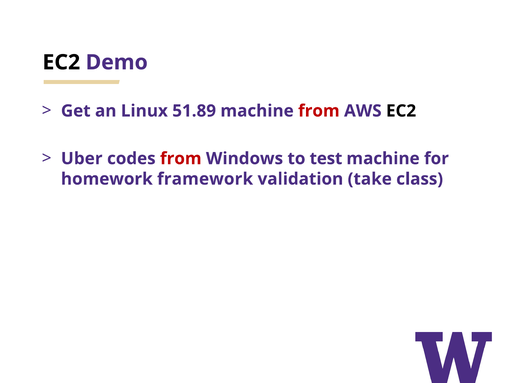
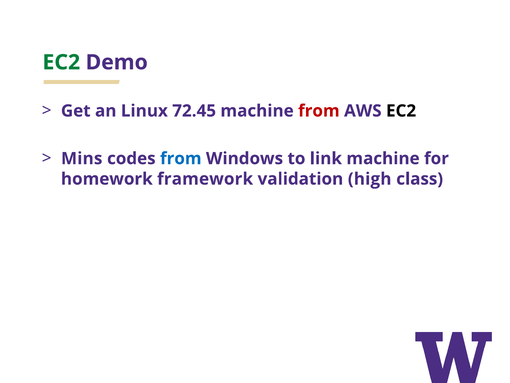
EC2 colour: black -> green (61, 62)
51.89: 51.89 -> 72.45 (194, 111)
Uber: Uber -> Mins (82, 158)
from colour: red -> blue (181, 158)
test: test -> link (326, 158)
take: take -> high (370, 179)
